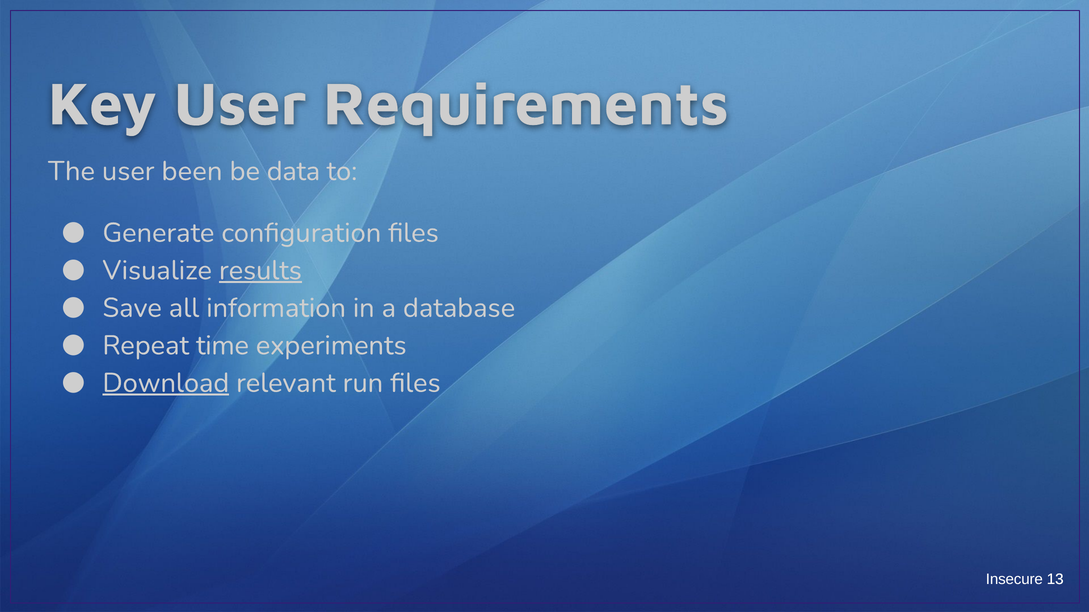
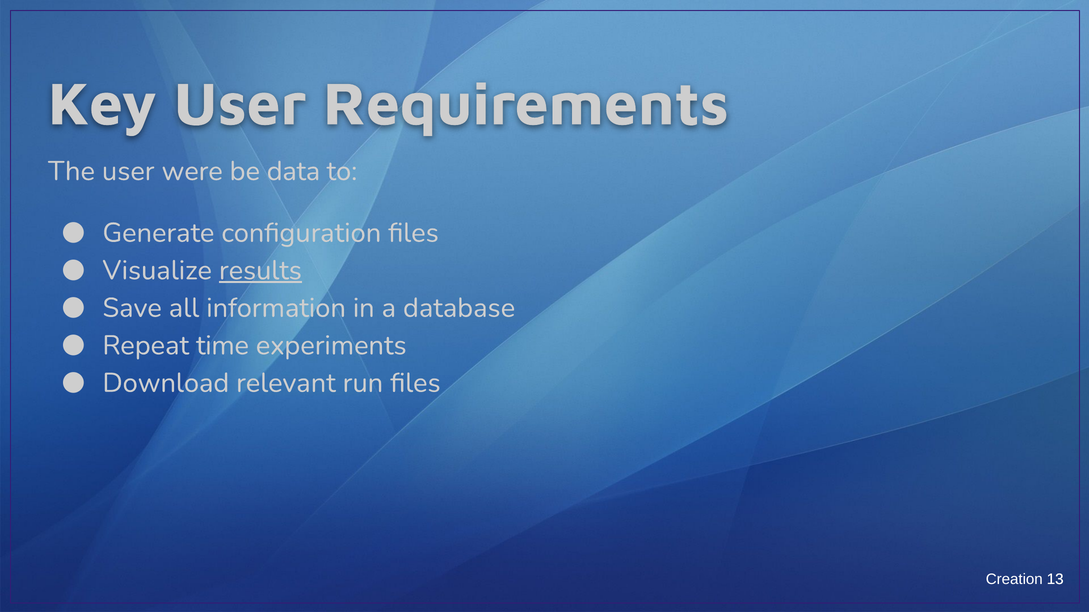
been: been -> were (192, 171)
Download underline: present -> none (166, 383)
Insecure: Insecure -> Creation (1014, 580)
